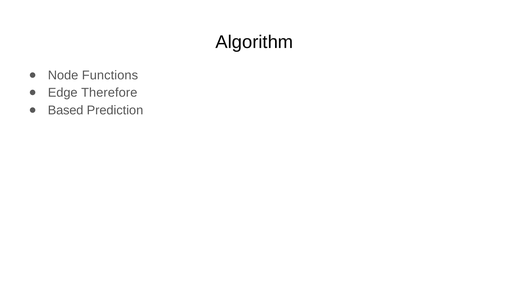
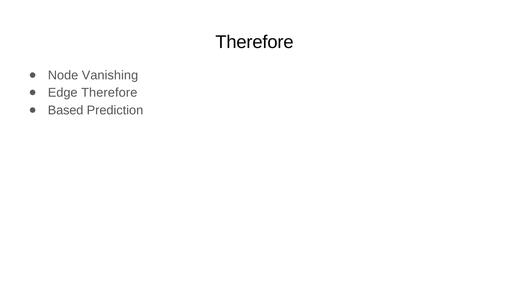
Algorithm: Algorithm -> Therefore (255, 42)
Functions: Functions -> Vanishing (110, 75)
